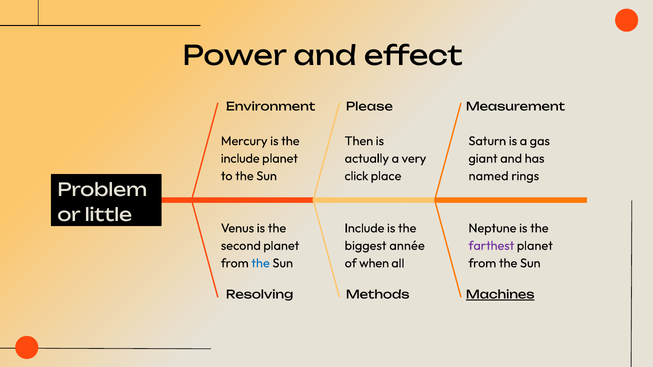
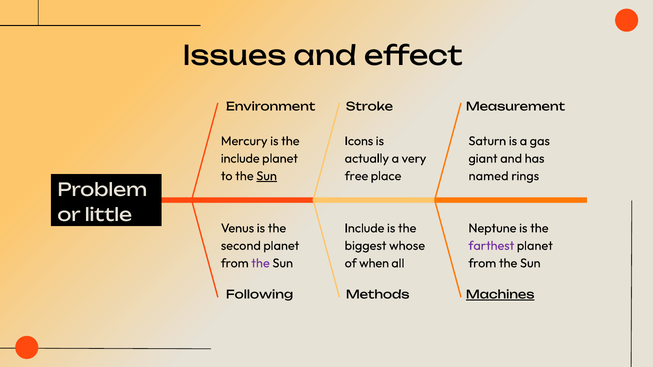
Power: Power -> Issues (235, 57)
Please: Please -> Stroke (370, 107)
Then: Then -> Icons (359, 141)
Sun underline: none -> present (267, 176)
click: click -> free (356, 176)
année: année -> whose (407, 246)
the colour: blue -> purple (261, 263)
Resolving: Resolving -> Following (260, 295)
